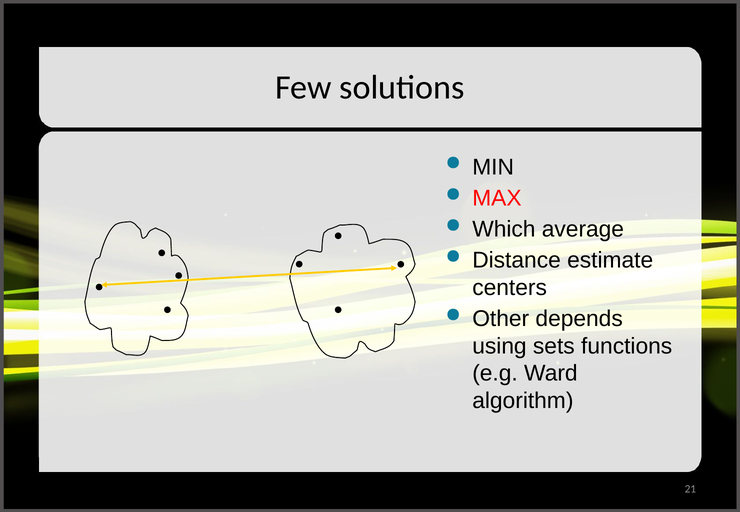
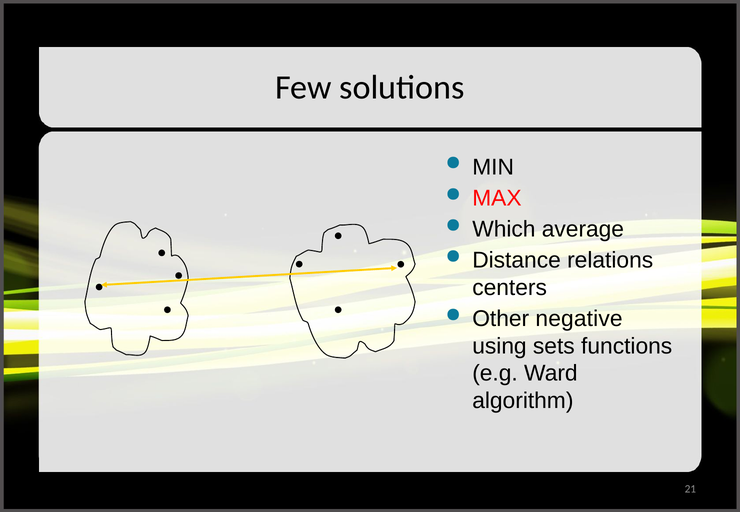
estimate: estimate -> relations (610, 261)
depends: depends -> negative (579, 319)
